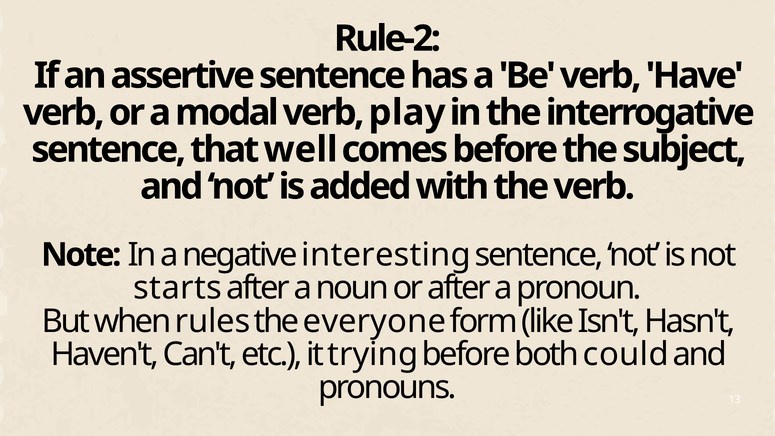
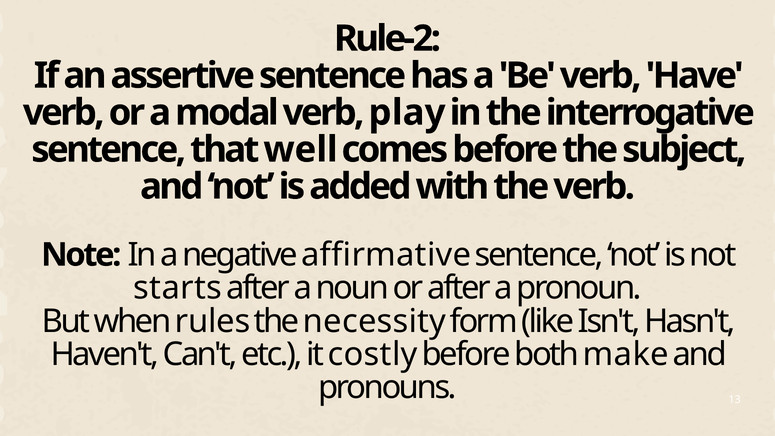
interesting: interesting -> affirmative (386, 255)
everyone: everyone -> necessity (374, 321)
trying: trying -> costly (373, 354)
could: could -> make (626, 354)
